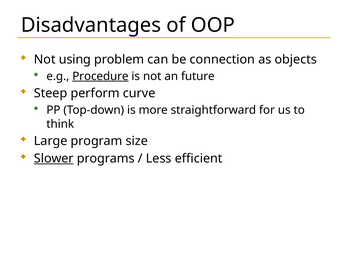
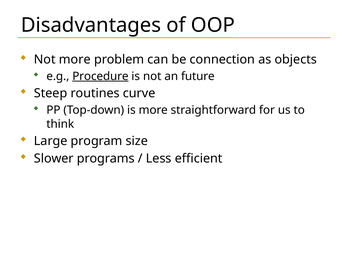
Not using: using -> more (75, 59)
perform: perform -> routines (95, 93)
Slower underline: present -> none (54, 159)
